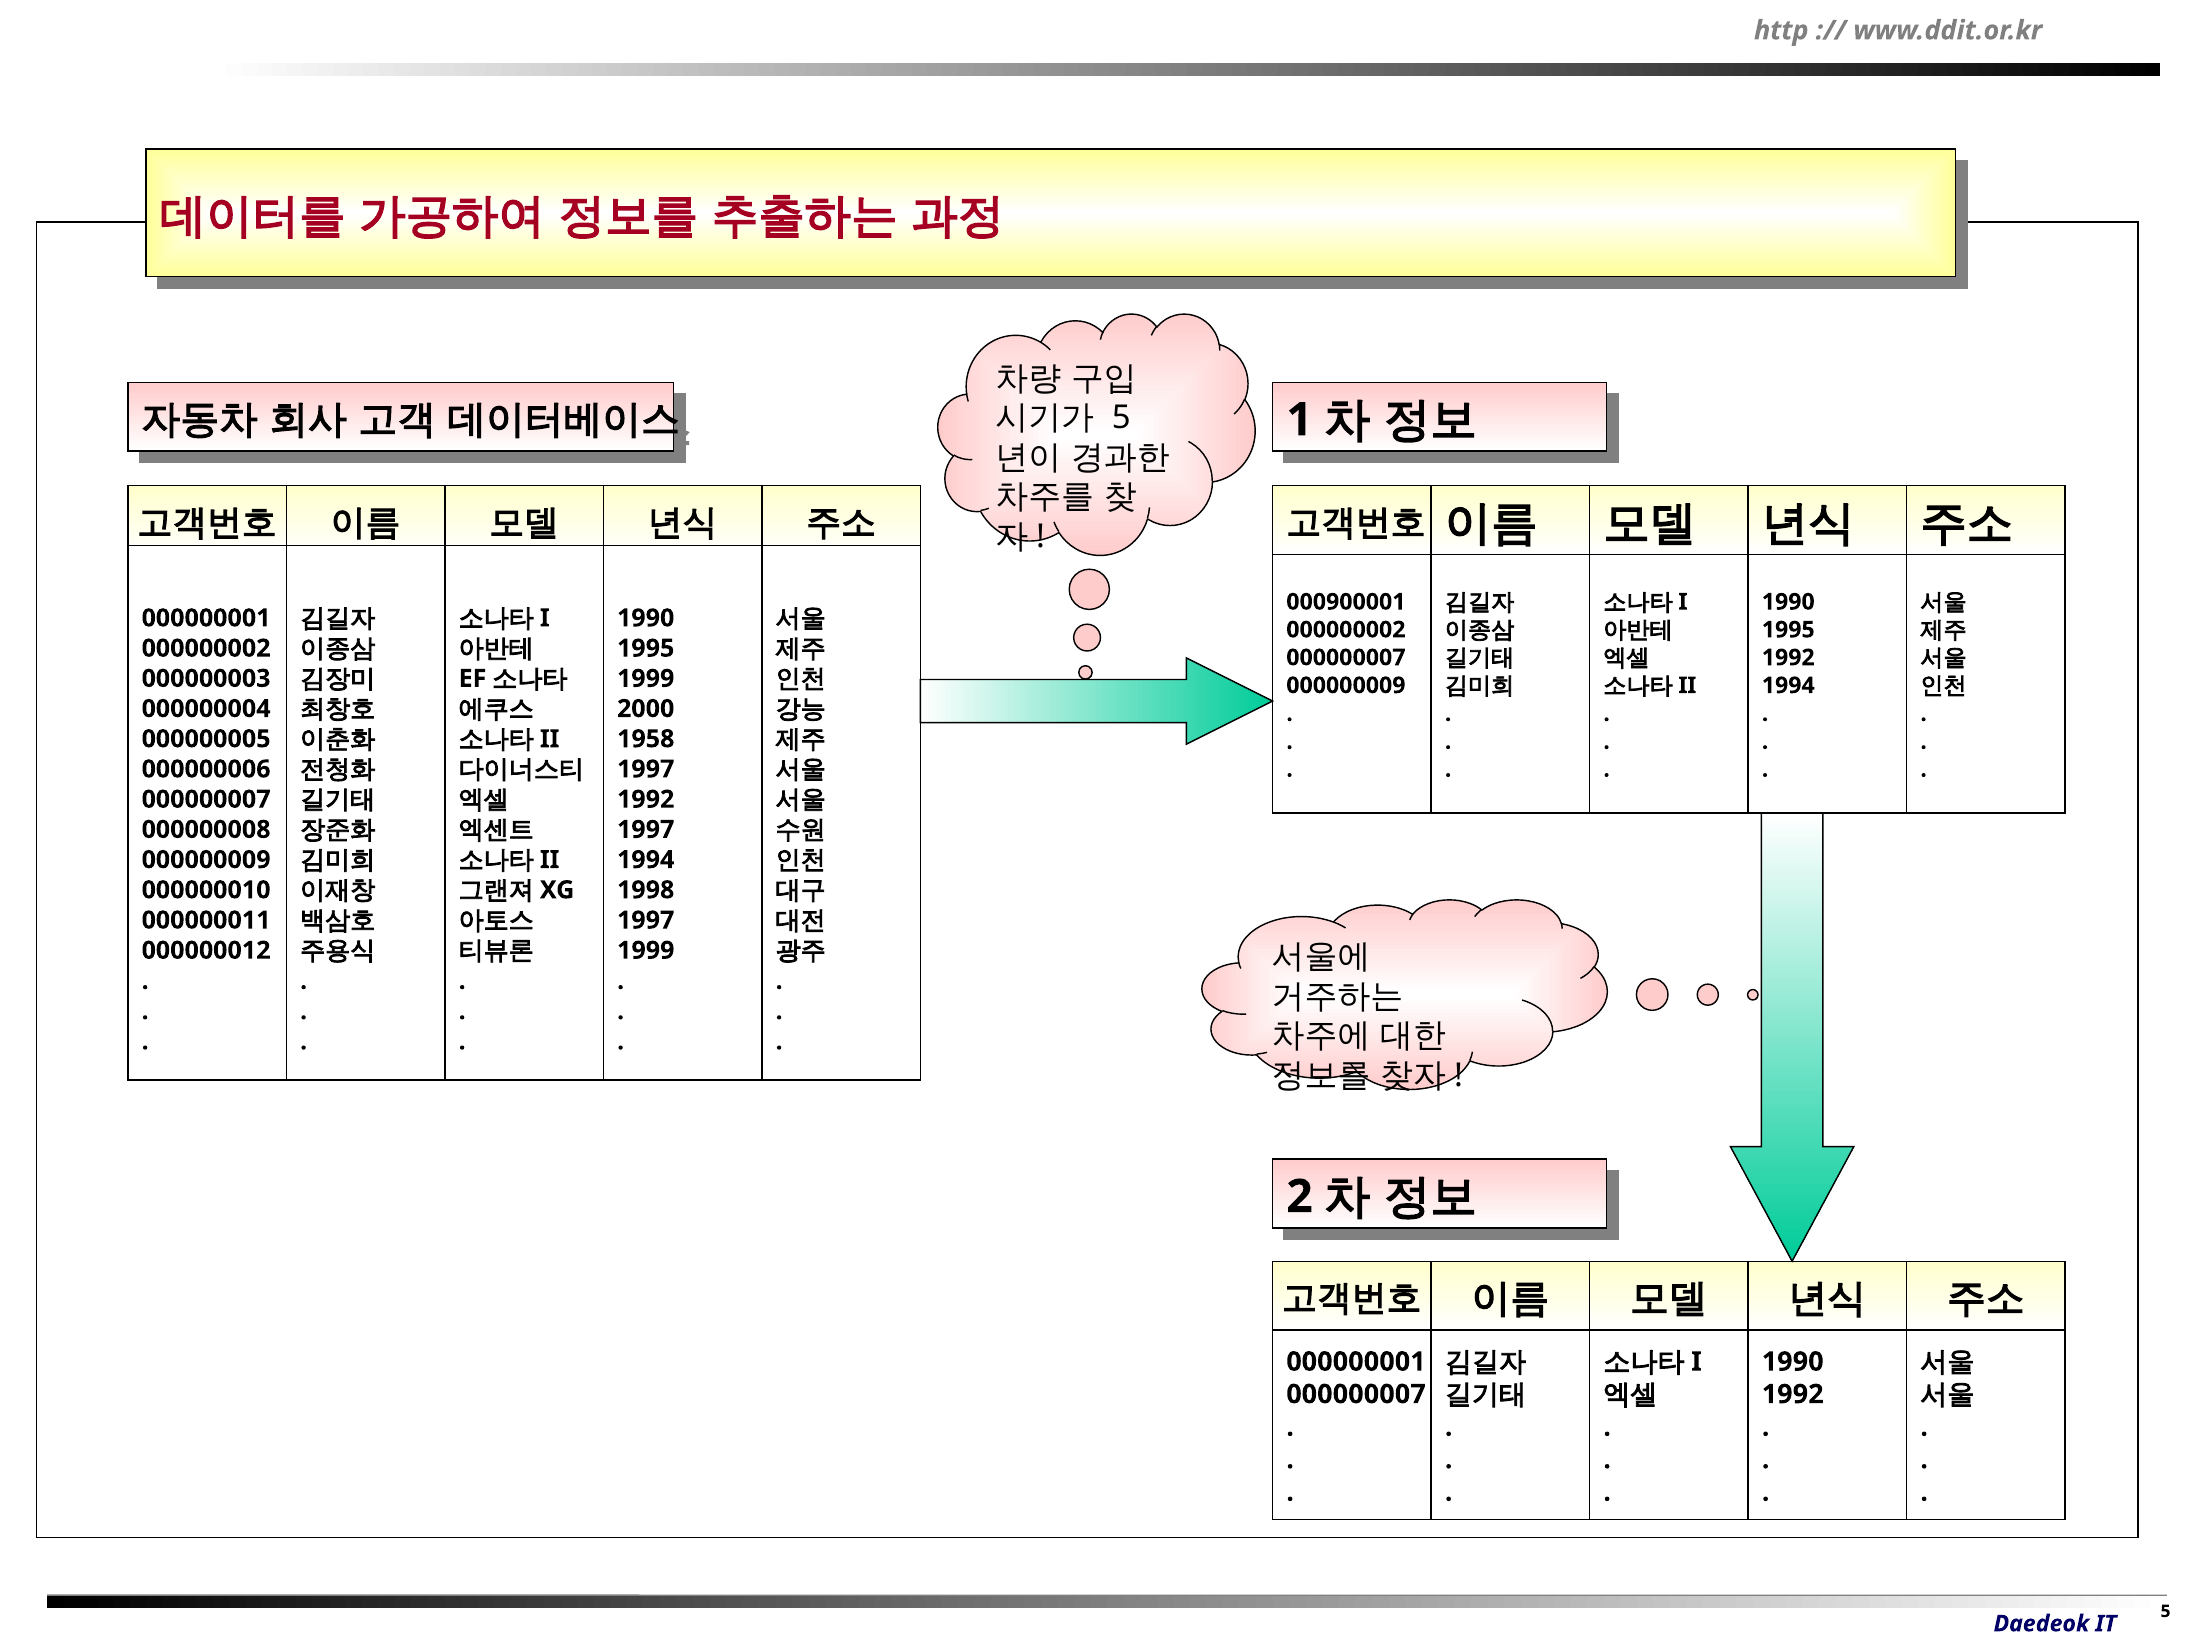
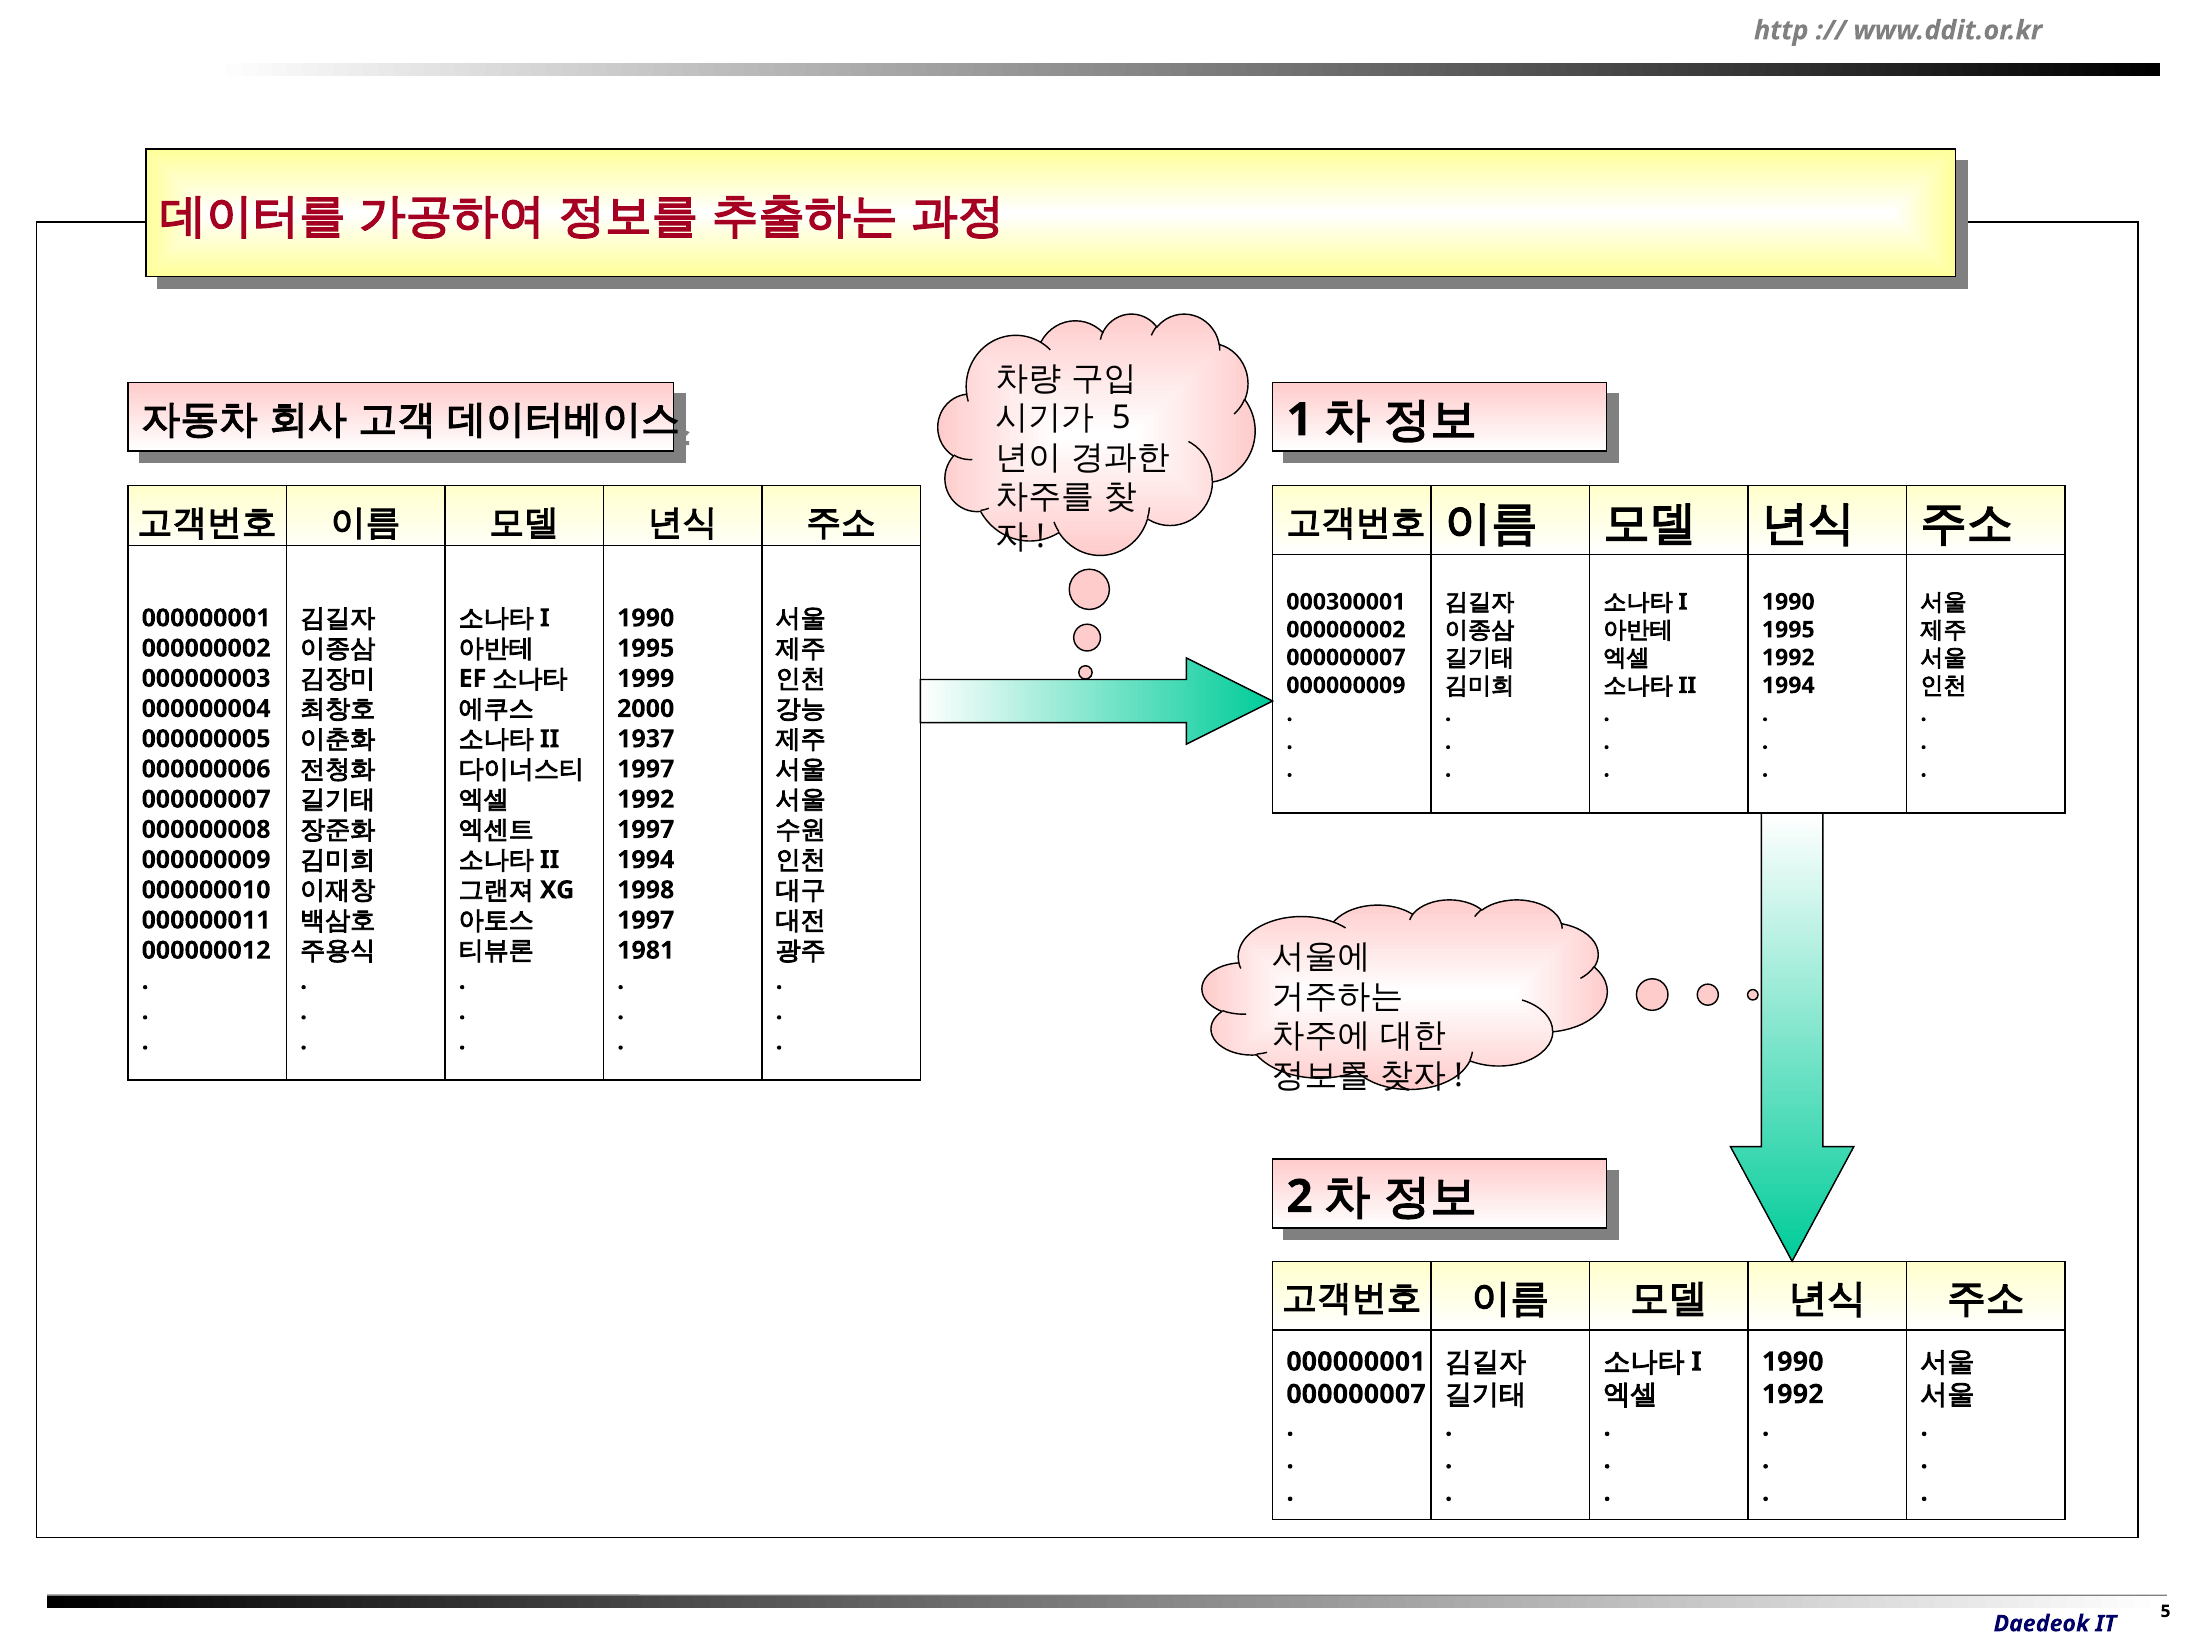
000900001: 000900001 -> 000300001 (1346, 602)
1958: 1958 -> 1937 (646, 739)
1999: 1999 -> 1981 (646, 950)
